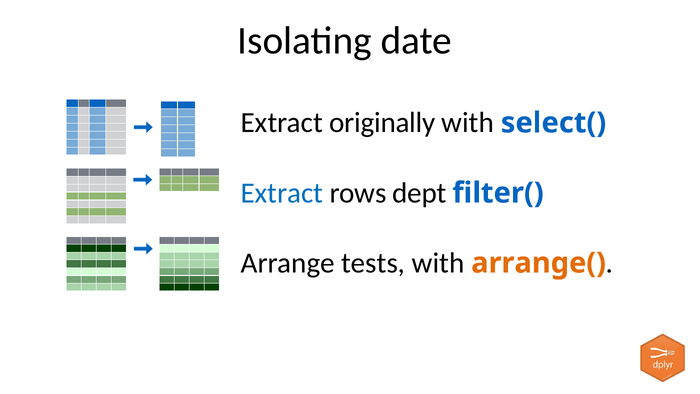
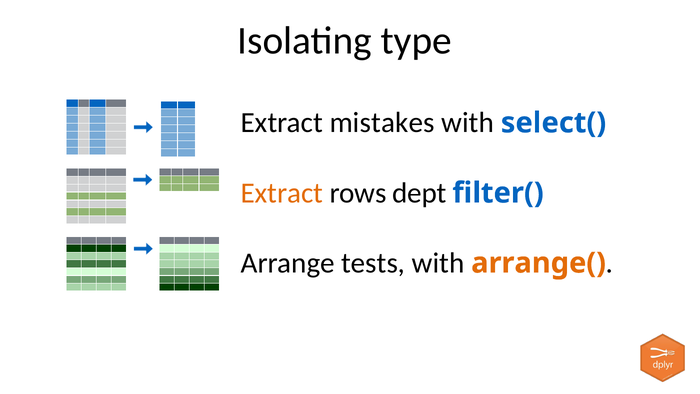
date: date -> type (416, 41)
originally: originally -> mistakes (382, 123)
Extract colour: blue -> orange (282, 193)
